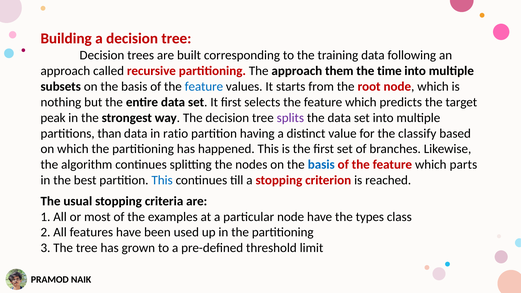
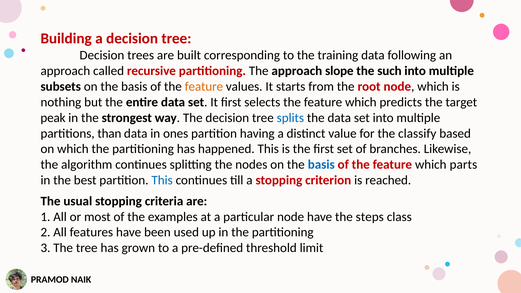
them: them -> slope (339, 71)
time: time -> such (389, 71)
feature colour: blue -> orange (204, 87)
splits colour: purple -> blue (290, 118)
ratio: ratio -> ones (176, 133)
types: types -> steps (370, 217)
